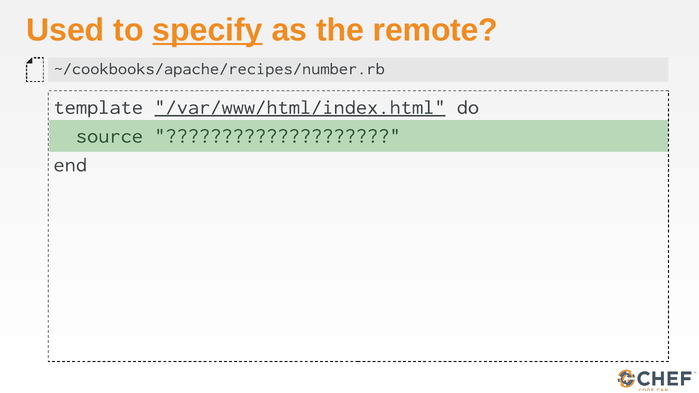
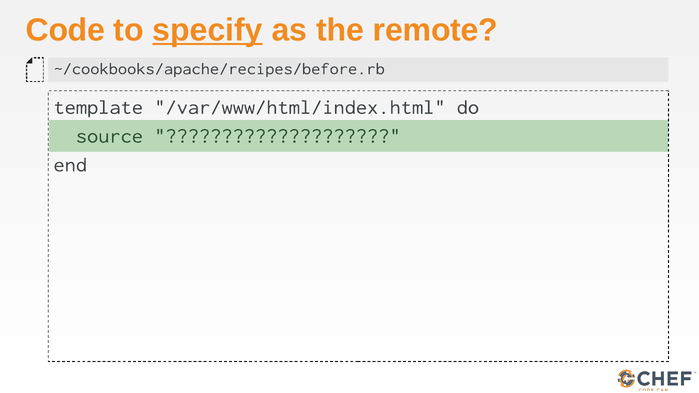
Used: Used -> Code (65, 30)
~/cookbooks/apache/recipes/number.rb: ~/cookbooks/apache/recipes/number.rb -> ~/cookbooks/apache/recipes/before.rb (219, 69)
/var/www/html/index.html underline: present -> none (300, 107)
